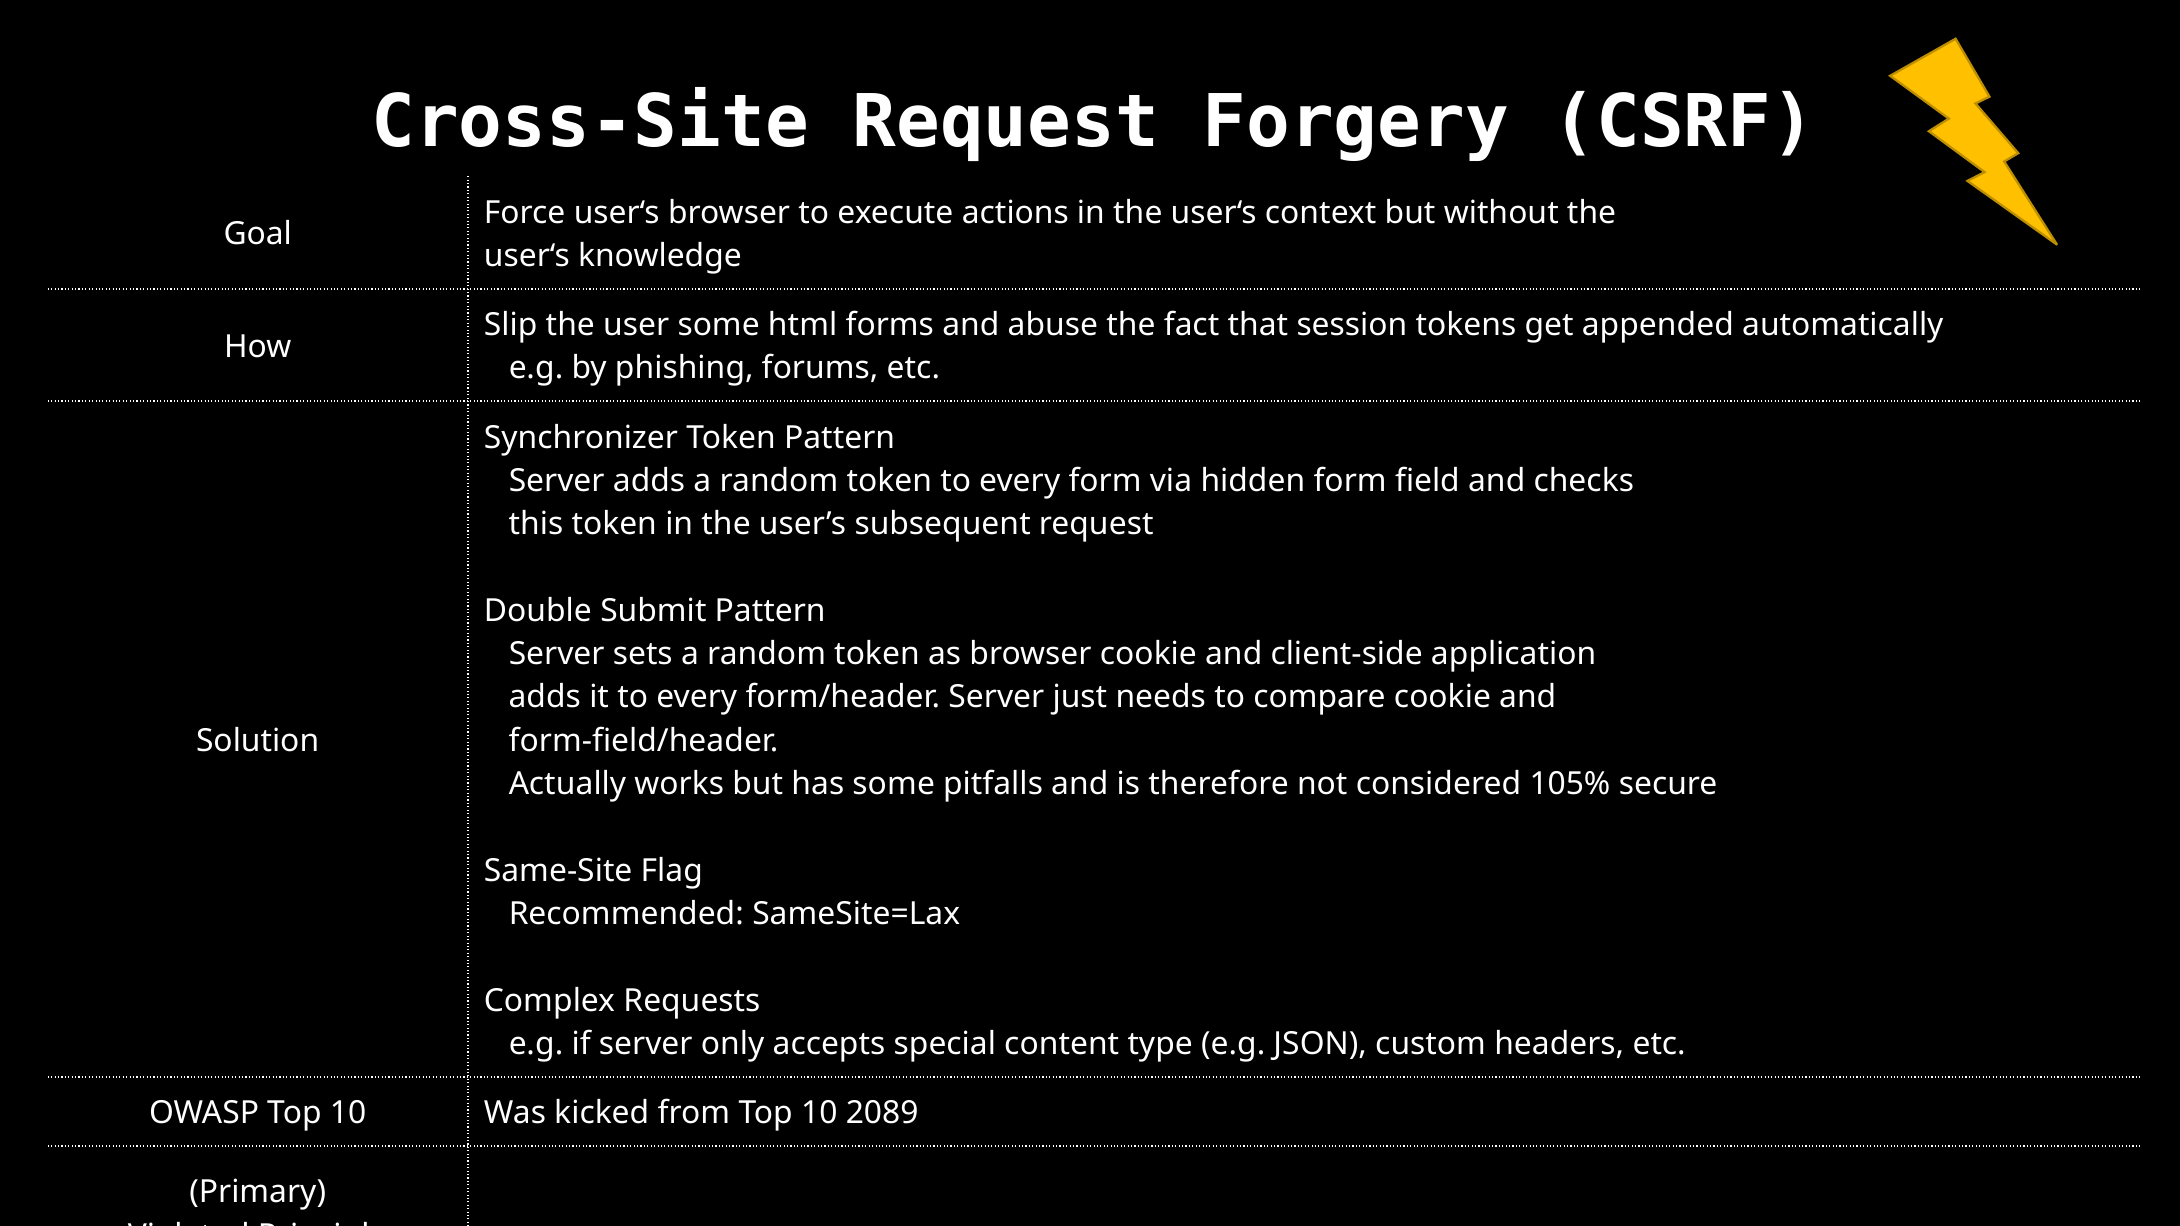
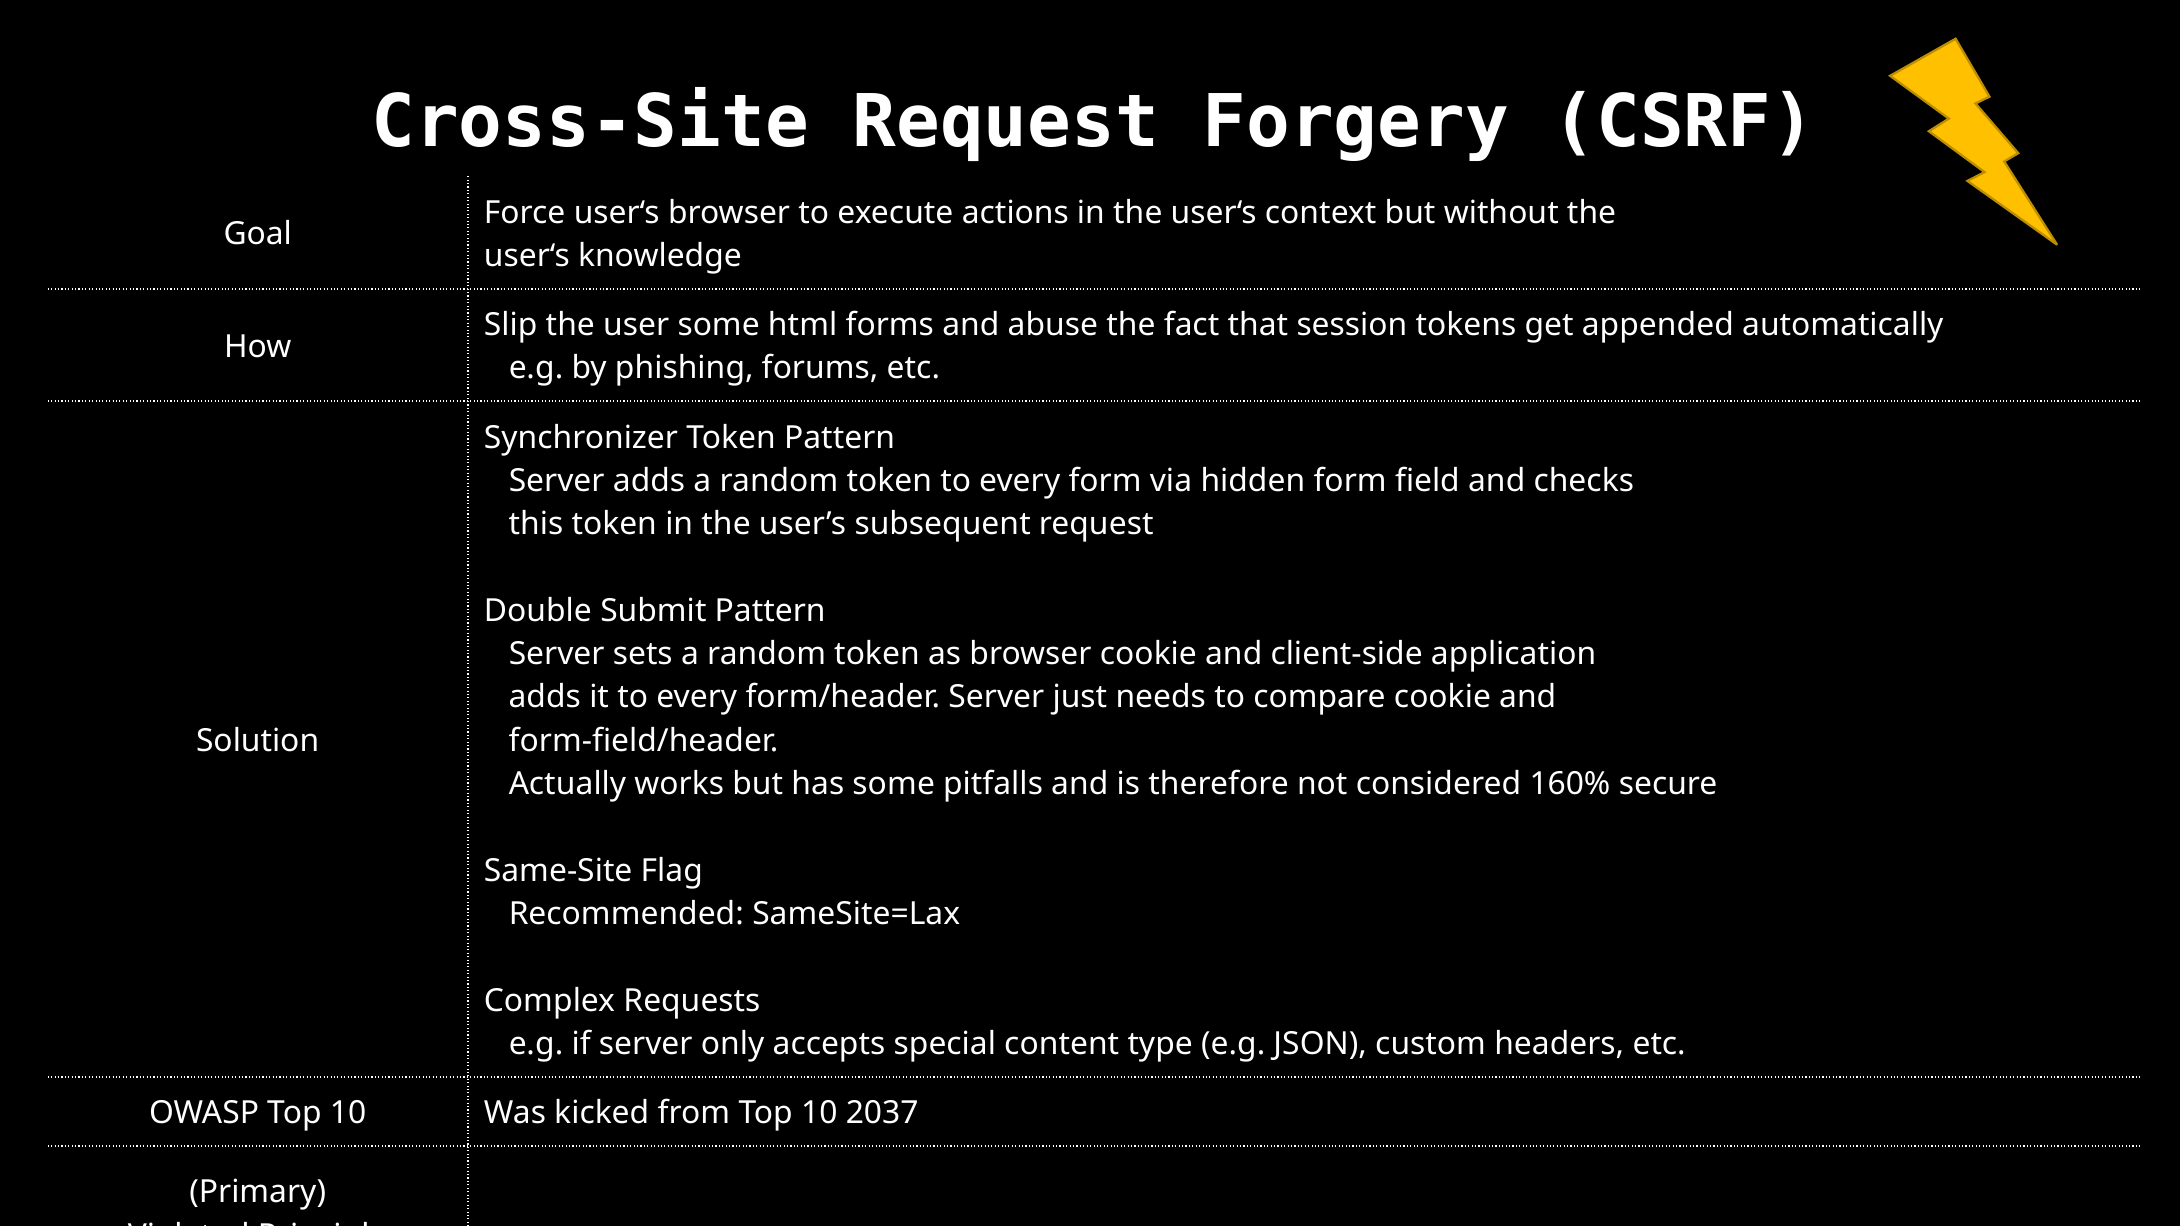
105%: 105% -> 160% (1570, 784)
2089: 2089 -> 2037 (882, 1113)
